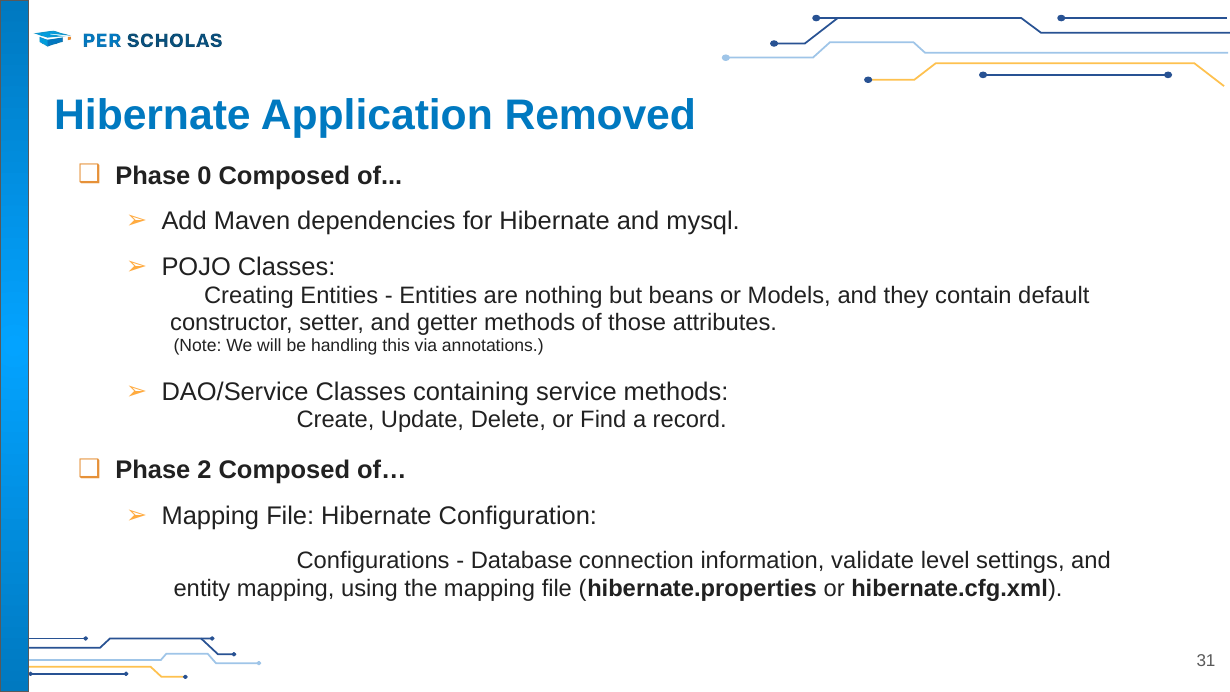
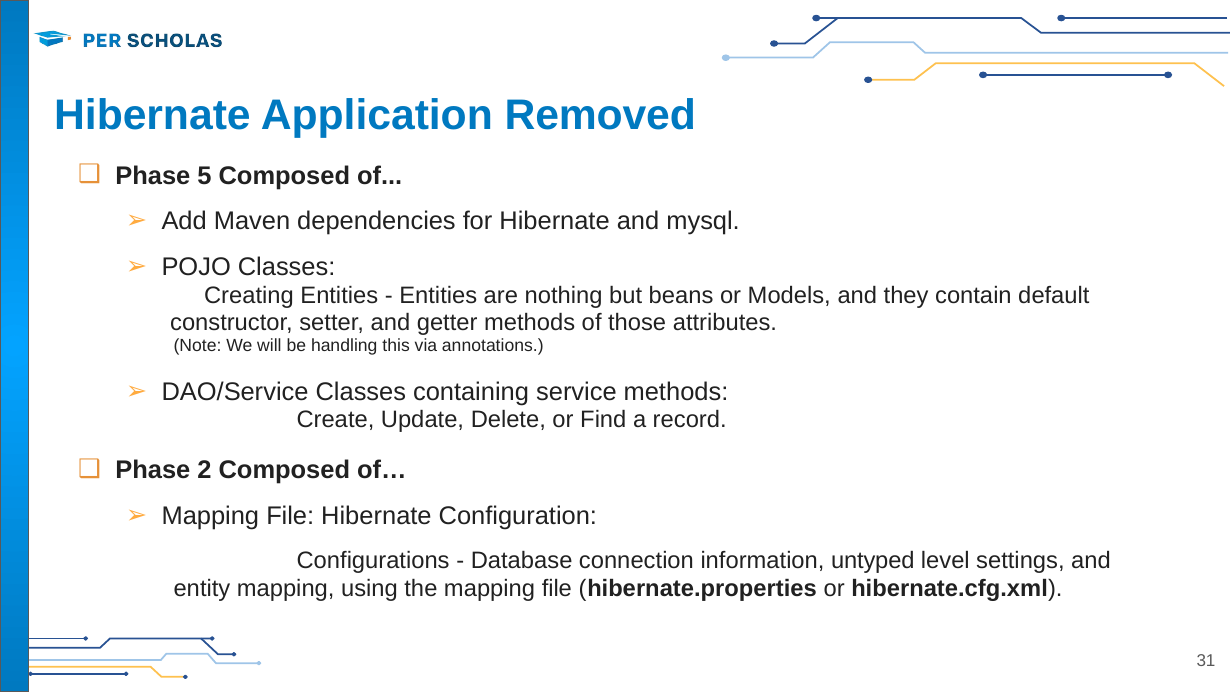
0: 0 -> 5 (204, 176)
validate: validate -> untyped (873, 561)
